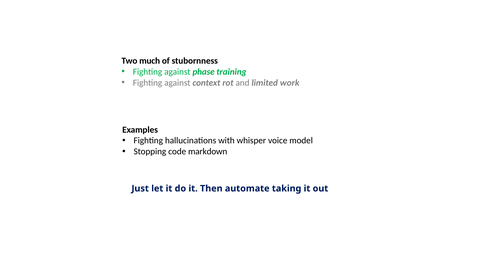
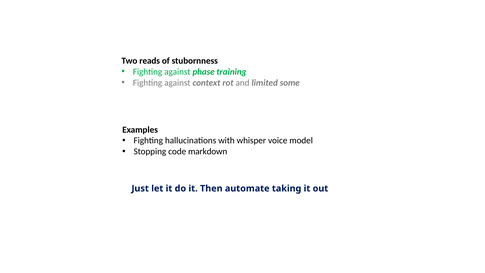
much: much -> reads (150, 61)
work: work -> some (290, 83)
